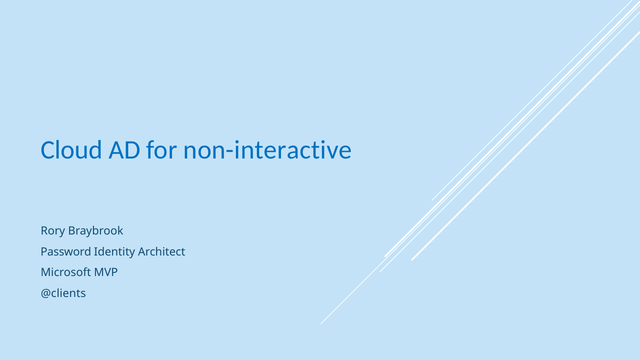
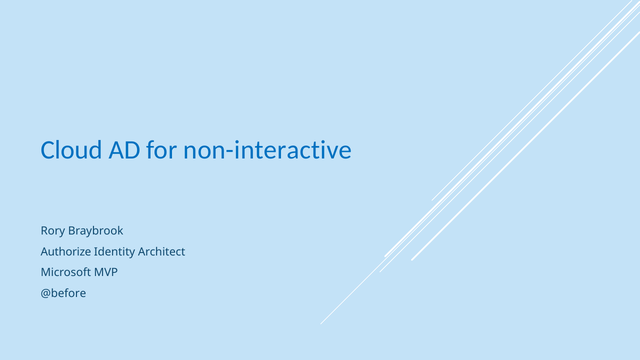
Password: Password -> Authorize (66, 252)
@clients: @clients -> @before (63, 293)
